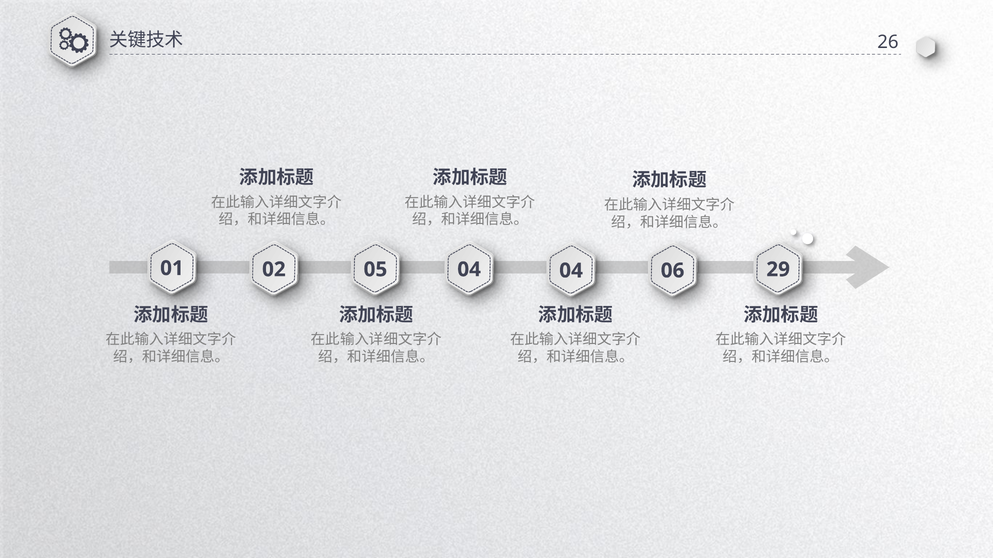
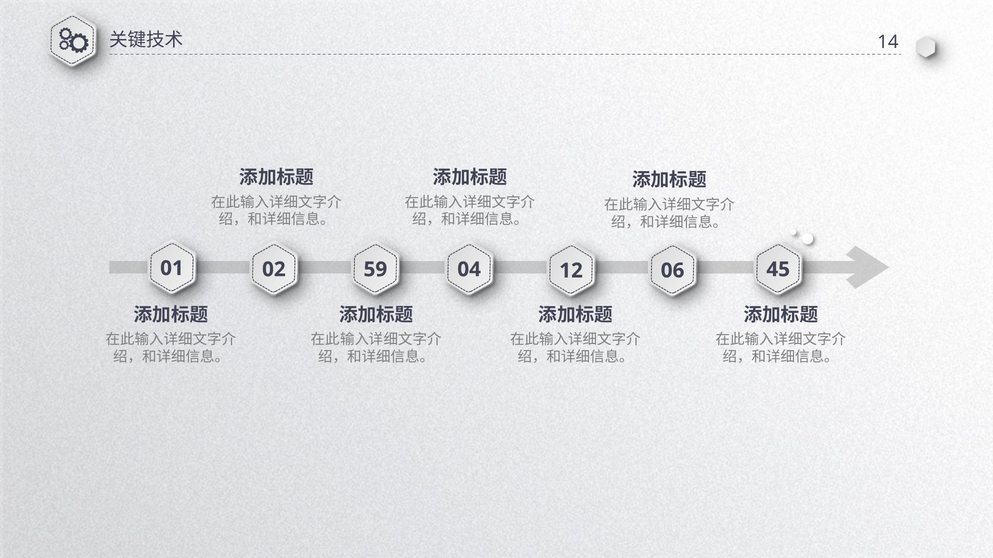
26: 26 -> 14 (888, 42)
05: 05 -> 59 (375, 270)
04 04: 04 -> 12 (571, 271)
29: 29 -> 45 (778, 270)
